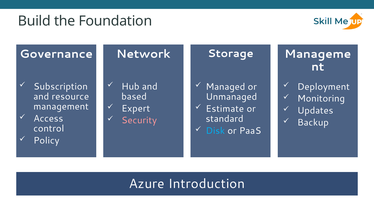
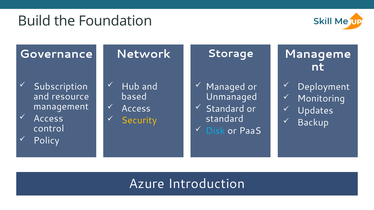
Expert: Expert -> Access (136, 109)
Estimate: Estimate -> Standard (225, 109)
Security colour: pink -> yellow (139, 121)
